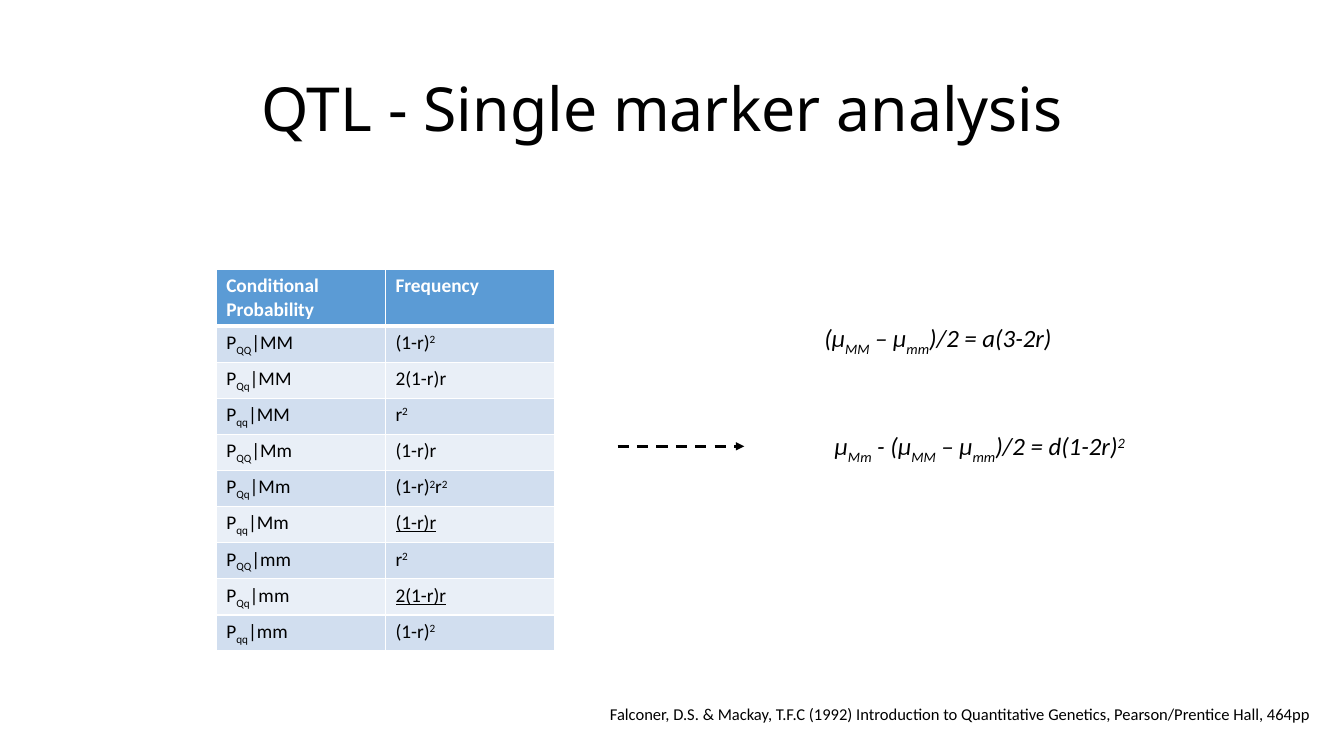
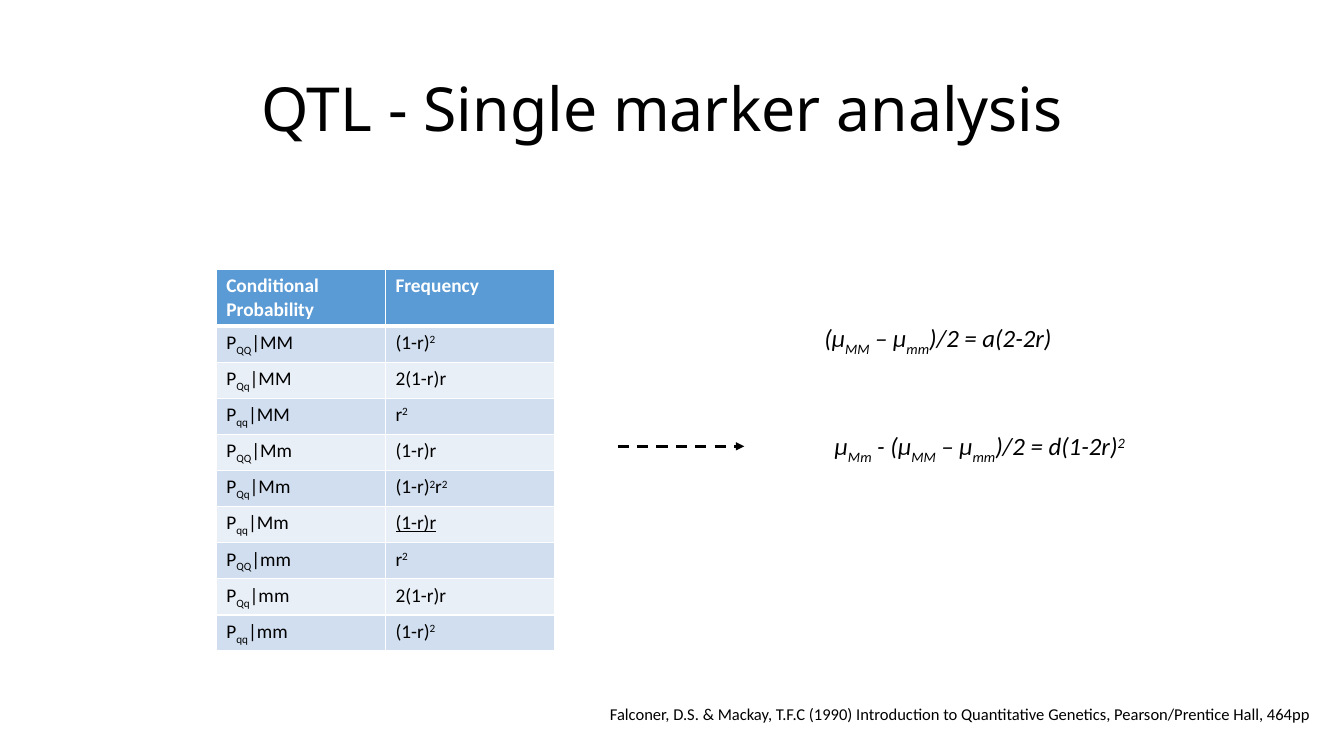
a(3-2r: a(3-2r -> a(2-2r (1017, 340)
2(1-r)r underline: present -> none (421, 596)
1992: 1992 -> 1990 (831, 715)
